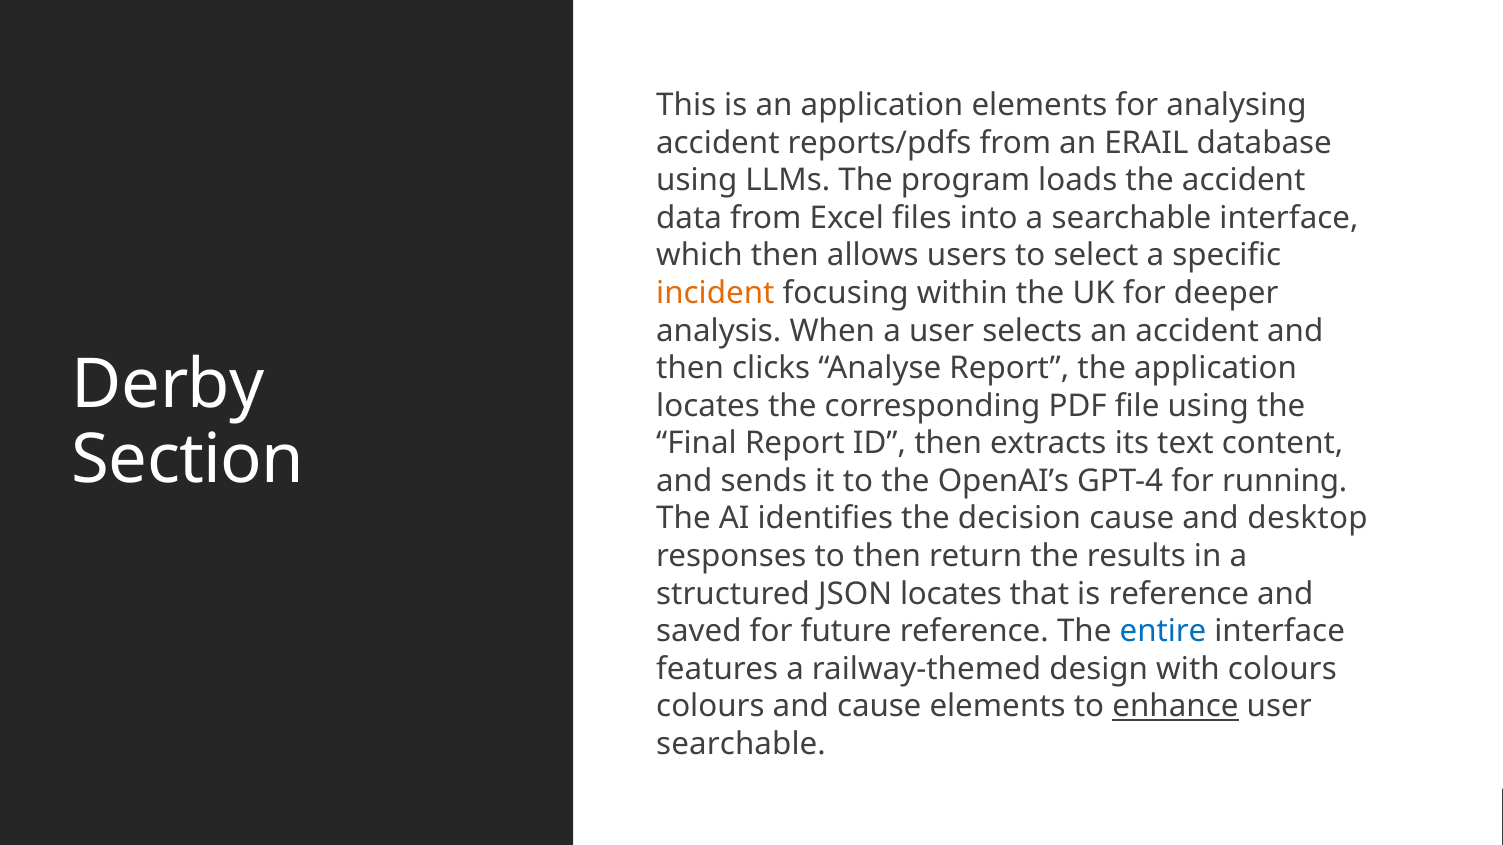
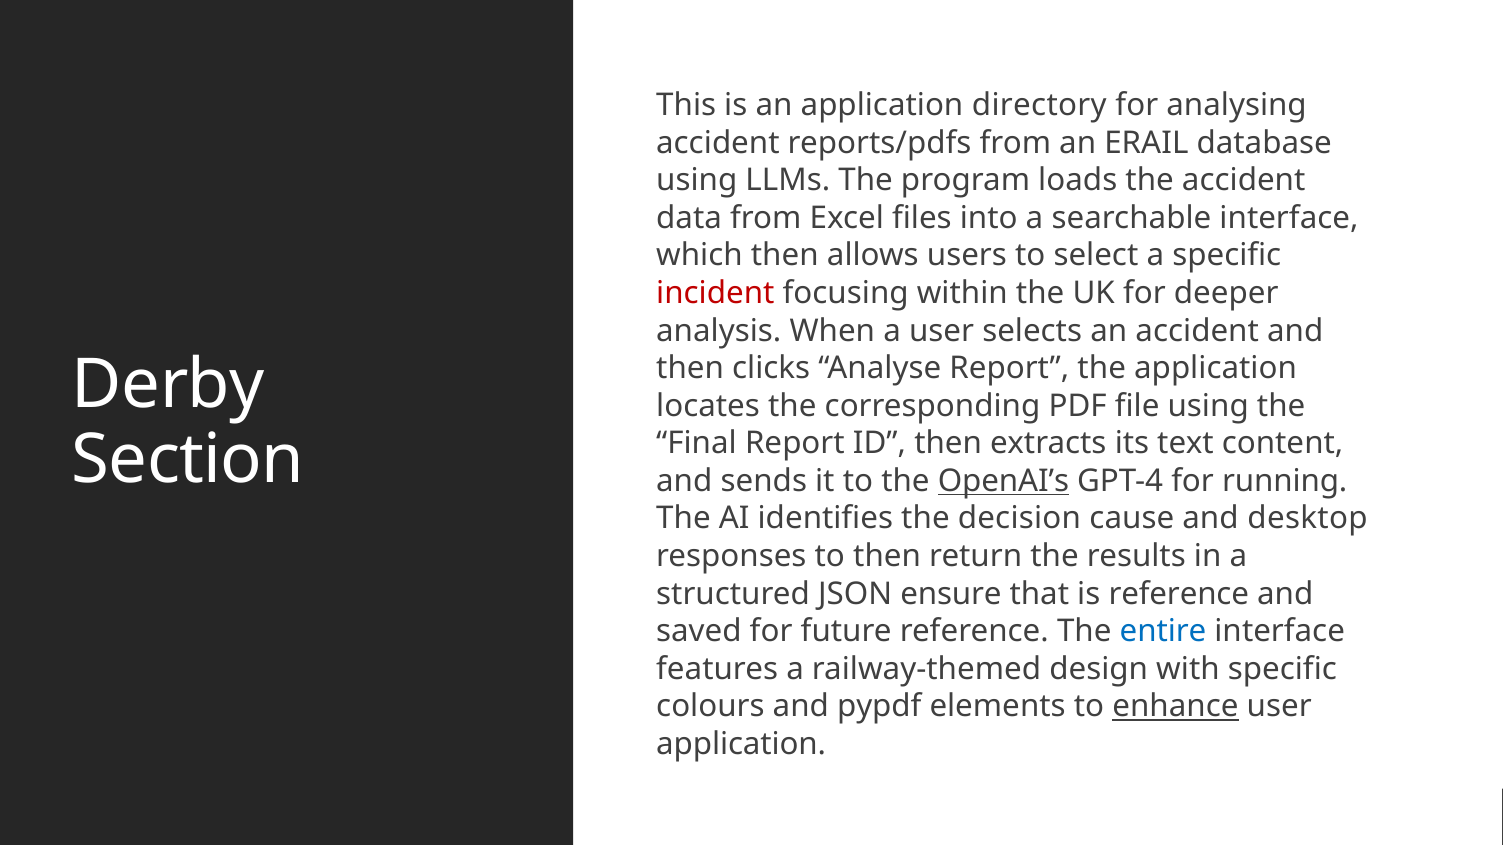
application elements: elements -> directory (1039, 105)
incident colour: orange -> red (715, 293)
OpenAI’s underline: none -> present (1003, 481)
JSON locates: locates -> ensure (951, 594)
with colours: colours -> specific (1282, 669)
and cause: cause -> pypdf (879, 707)
searchable: searchable -> application (741, 744)
